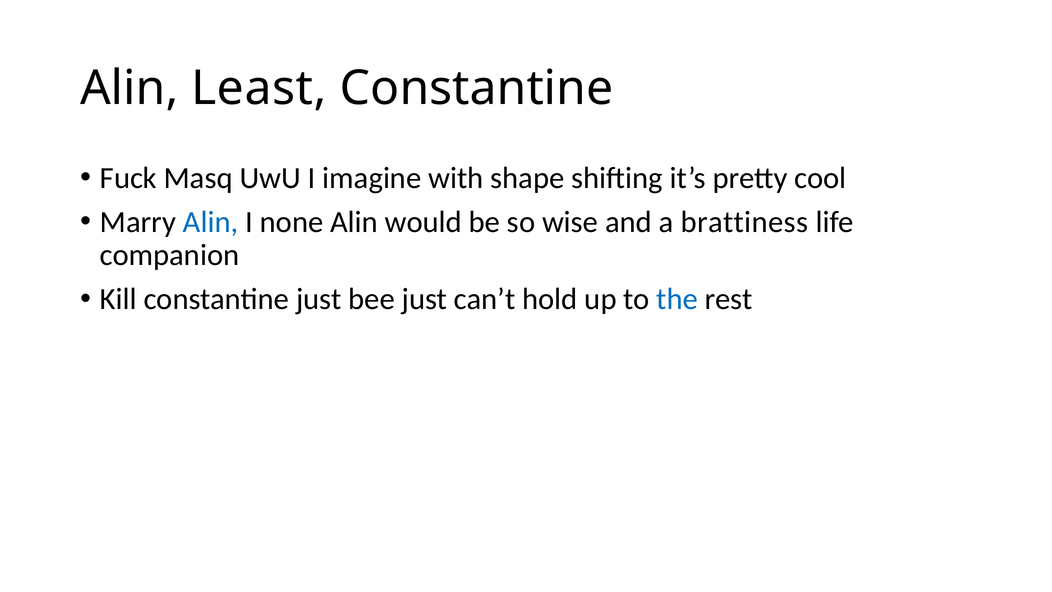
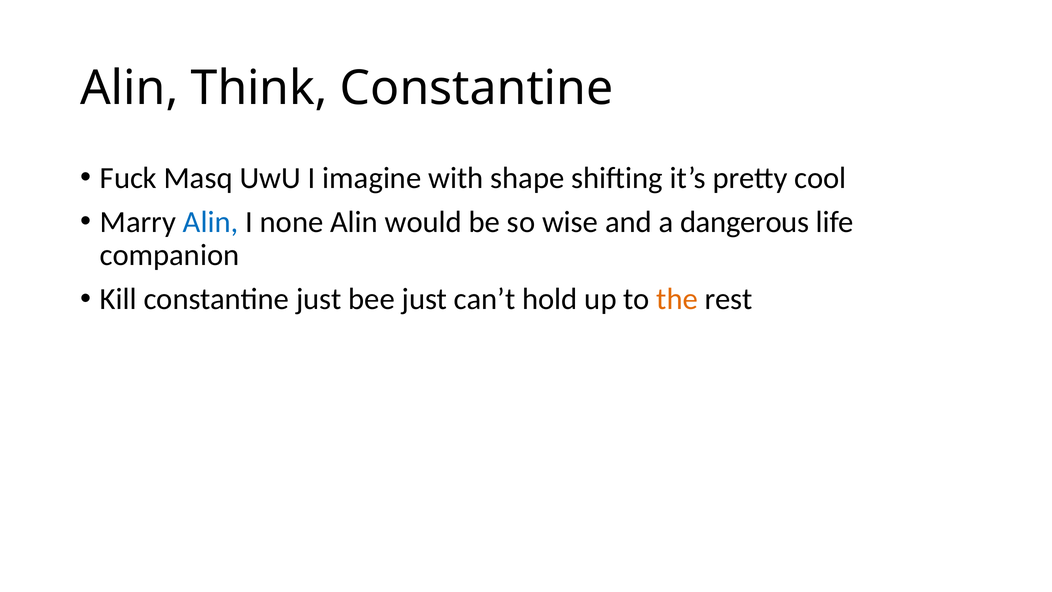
Least: Least -> Think (259, 88)
brattiness: brattiness -> dangerous (745, 222)
the colour: blue -> orange (677, 299)
